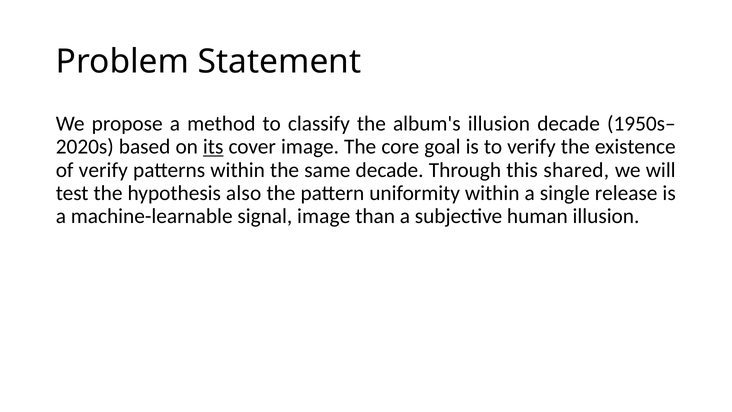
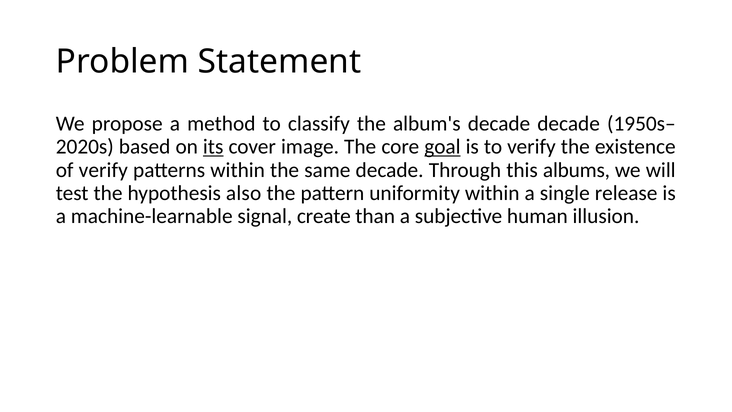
album's illusion: illusion -> decade (499, 124)
goal underline: none -> present (442, 147)
shared: shared -> albums (576, 170)
signal image: image -> create (324, 216)
